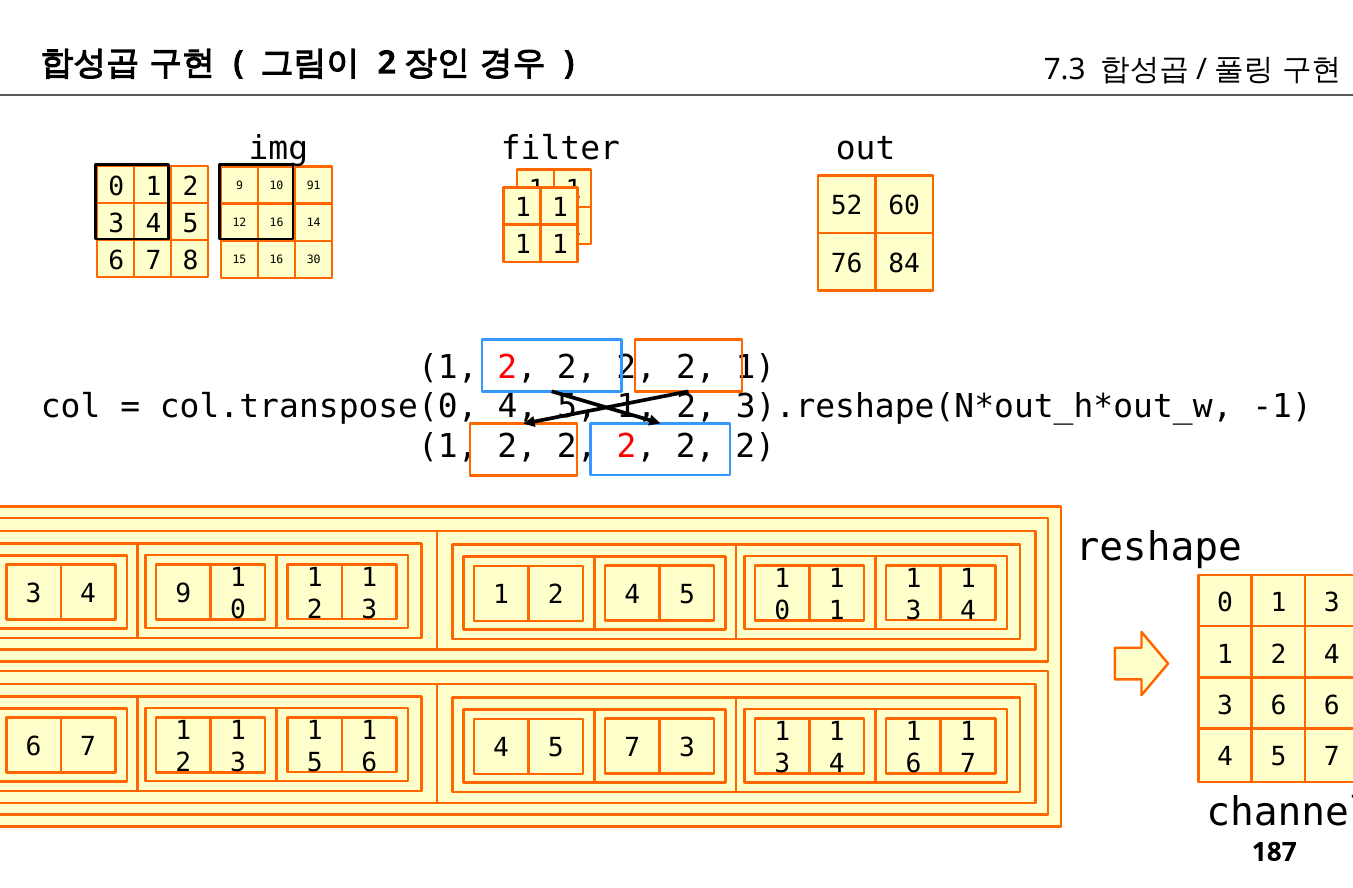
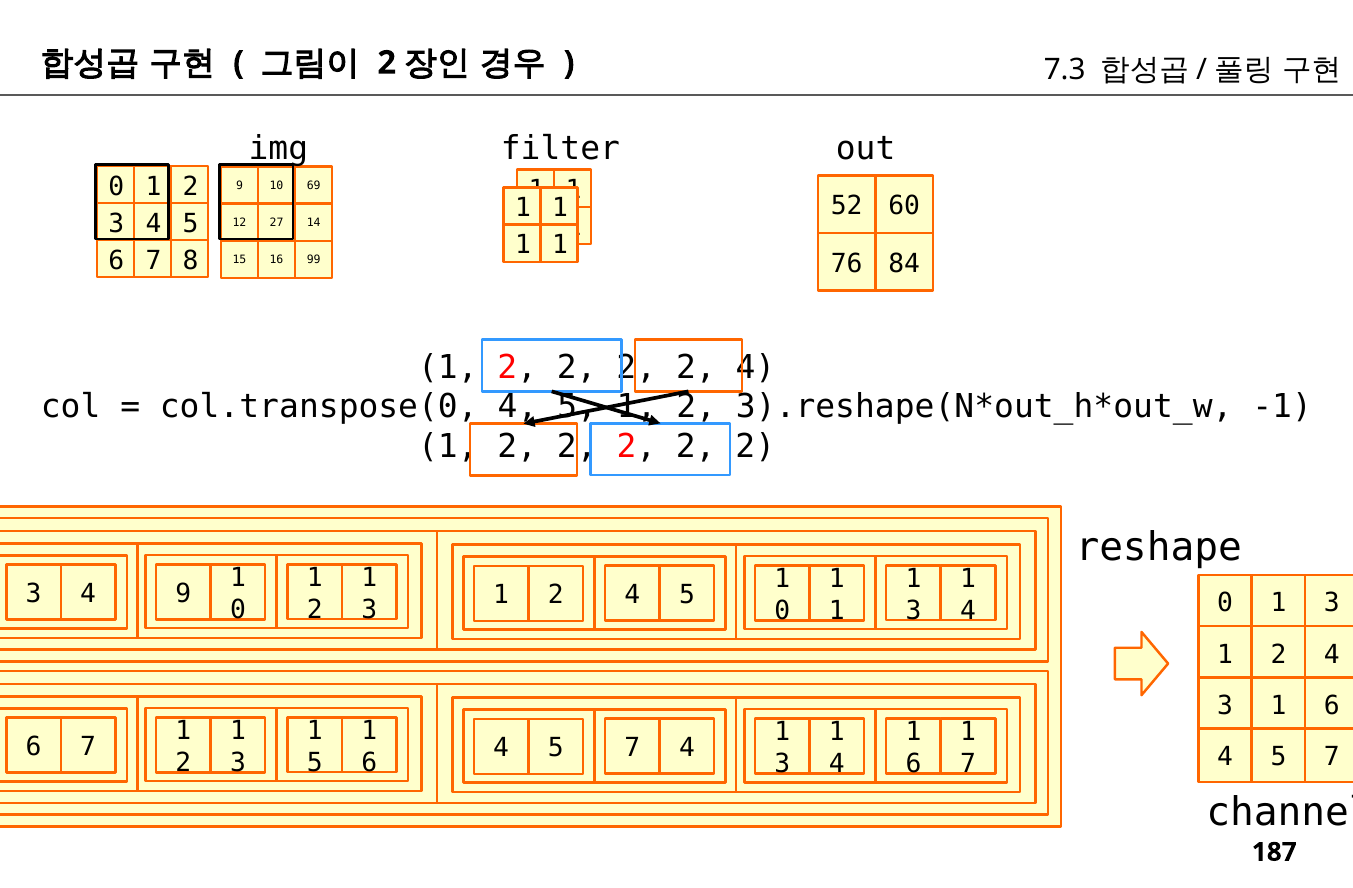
91: 91 -> 69 (314, 186)
12 16: 16 -> 27 (277, 223)
30: 30 -> 99 (314, 260)
2 2 1: 1 -> 4 (755, 368)
6: 6 -> 1 (1278, 706)
7 3: 3 -> 4 (687, 748)
